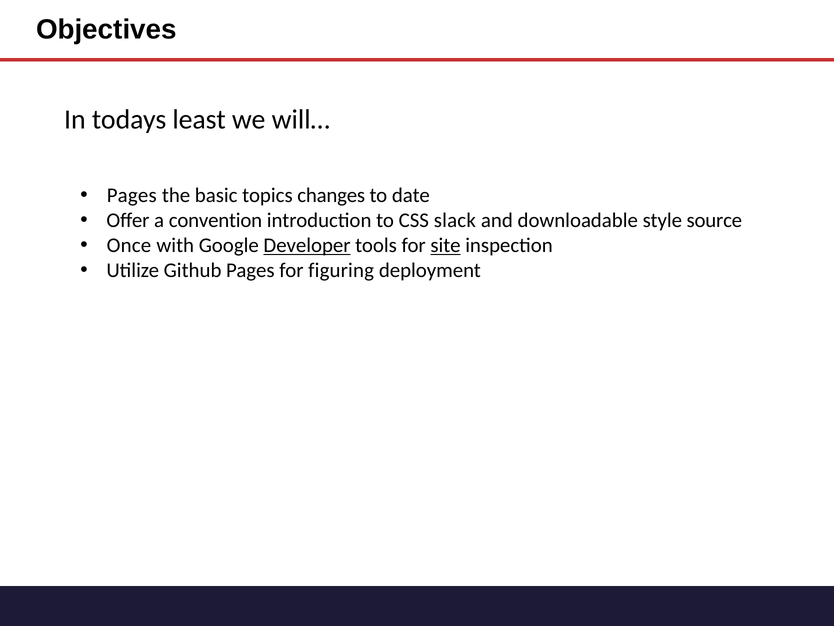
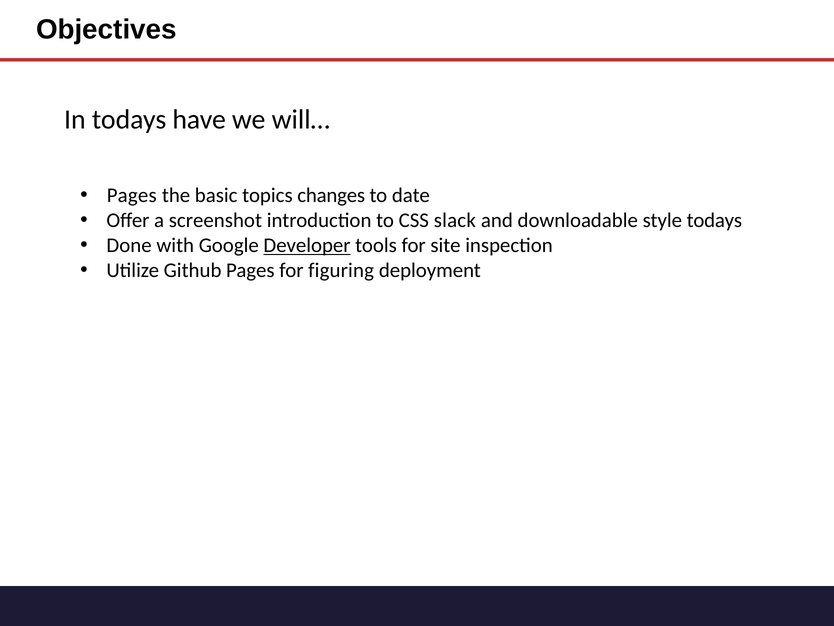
least: least -> have (199, 119)
convention: convention -> screenshot (215, 220)
style source: source -> todays (714, 220)
Once: Once -> Done (129, 245)
site underline: present -> none (445, 245)
